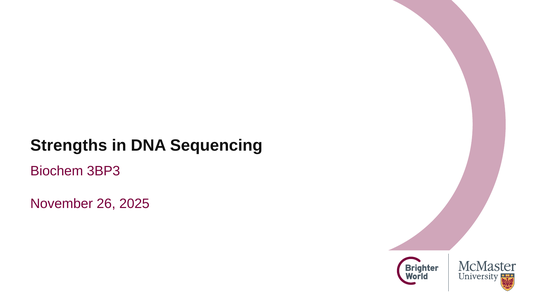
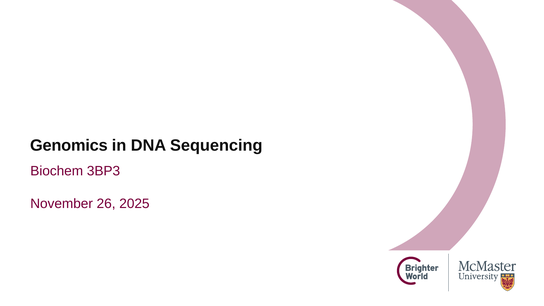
Strengths: Strengths -> Genomics (69, 146)
